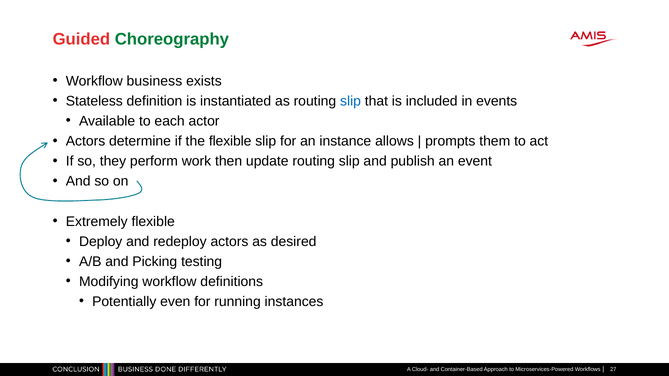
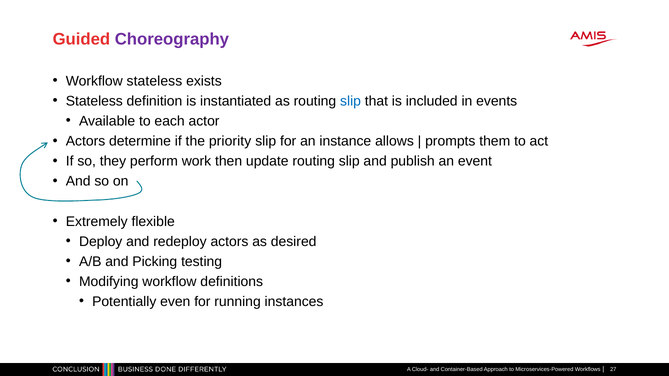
Choreography colour: green -> purple (172, 39)
Workflow business: business -> stateless (154, 81)
the flexible: flexible -> priority (230, 141)
